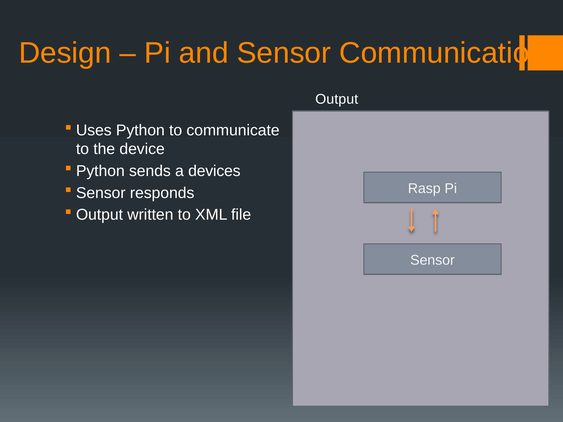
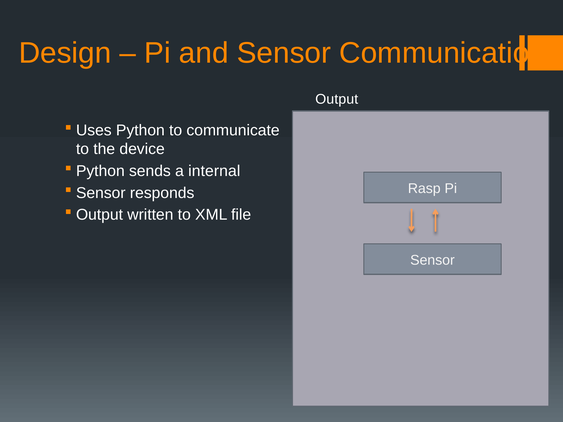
devices: devices -> internal (214, 171)
